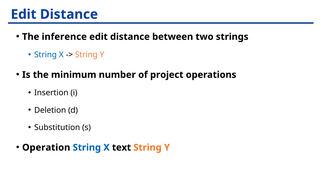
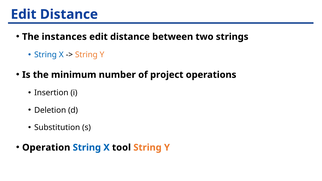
inference: inference -> instances (64, 37)
text: text -> tool (121, 148)
